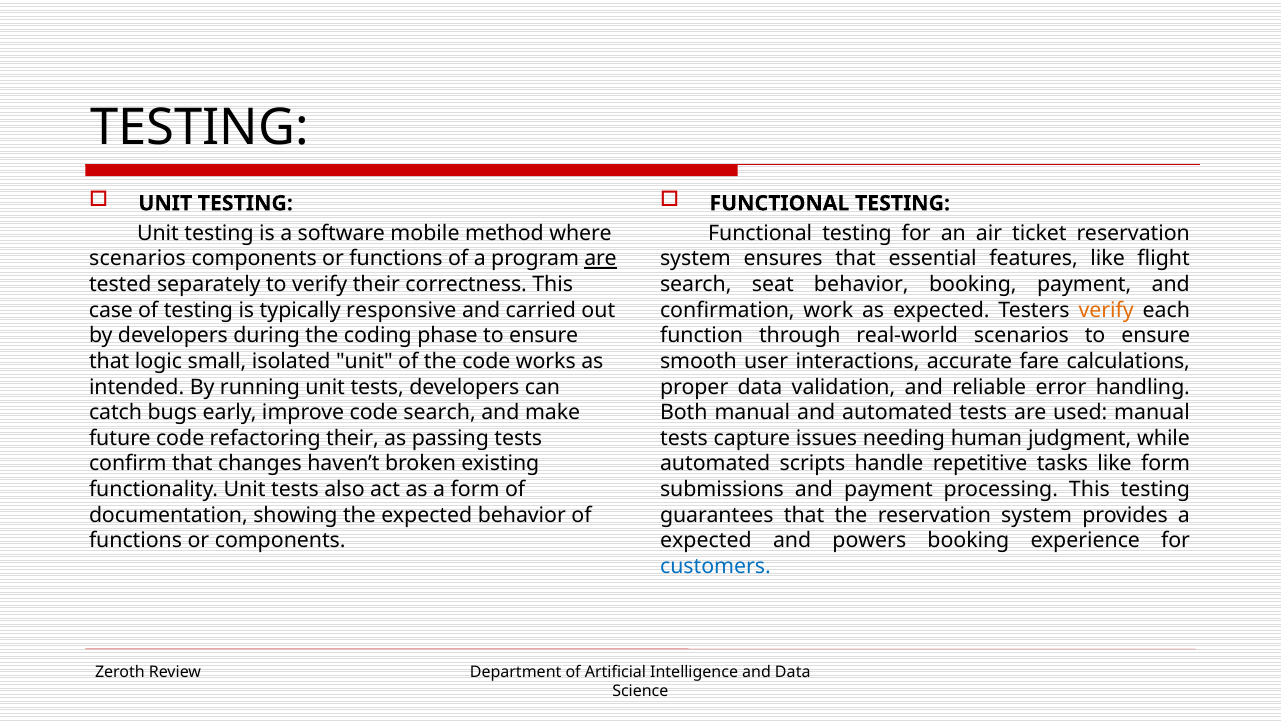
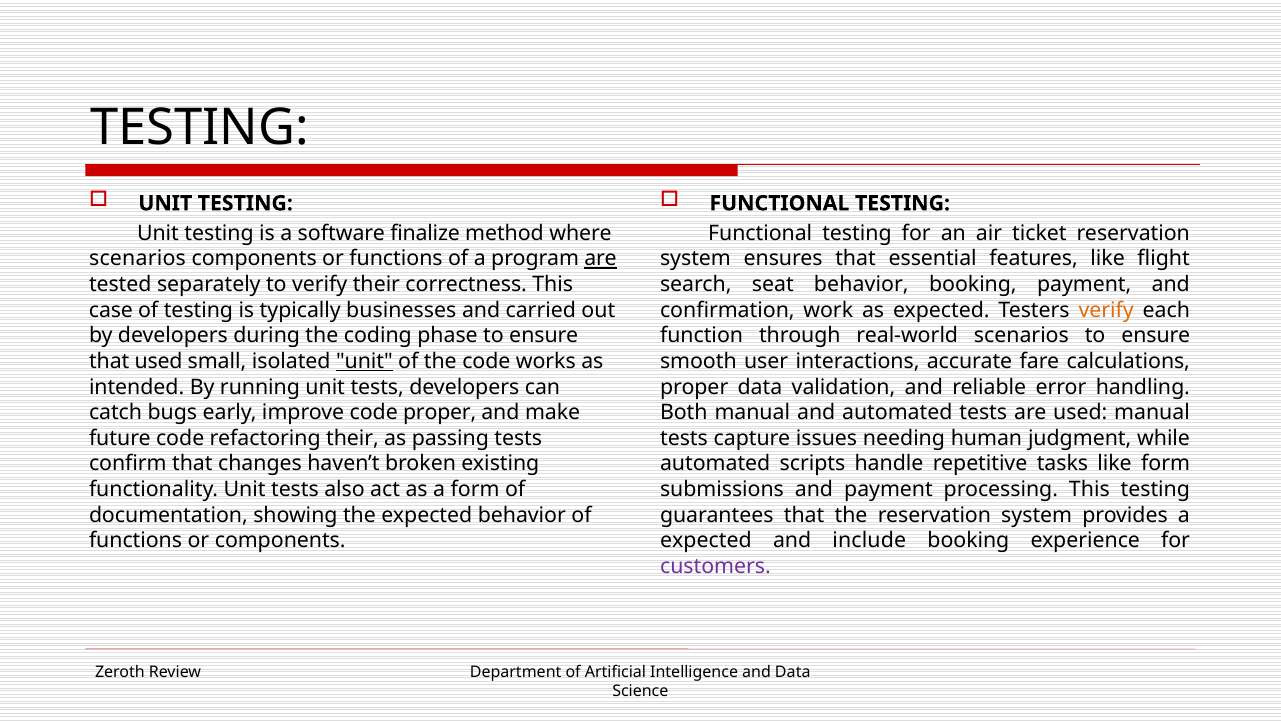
mobile: mobile -> finalize (425, 233)
responsive: responsive -> businesses (401, 310)
that logic: logic -> used (159, 361)
unit underline: none -> present (364, 361)
code search: search -> proper (440, 412)
powers: powers -> include (869, 540)
customers colour: blue -> purple (715, 566)
